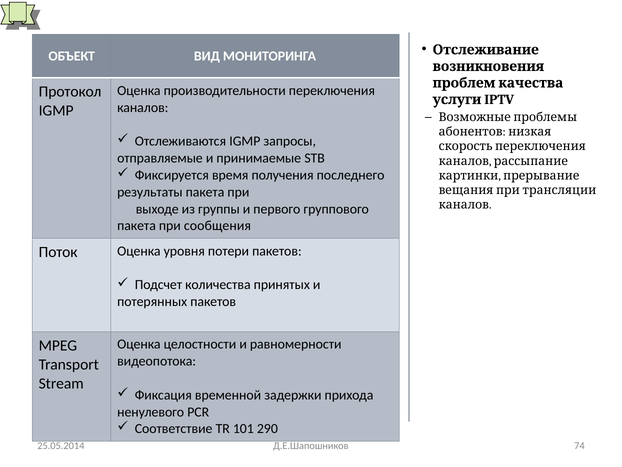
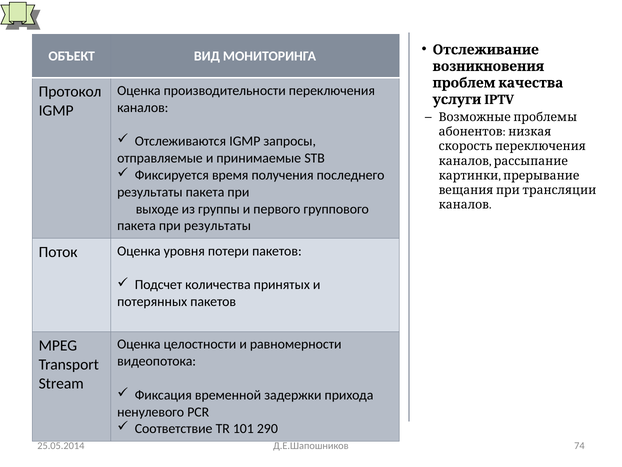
при сообщения: сообщения -> результаты (217, 226)
